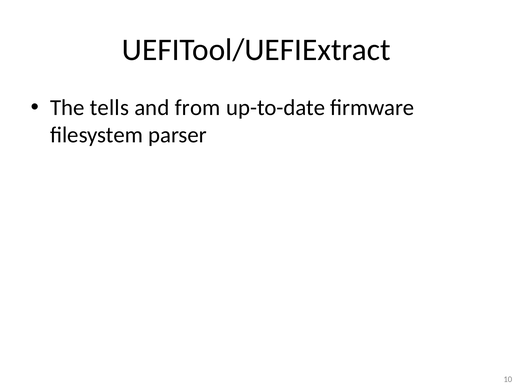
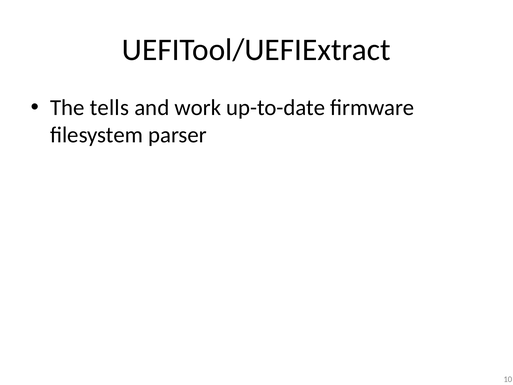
from: from -> work (198, 108)
